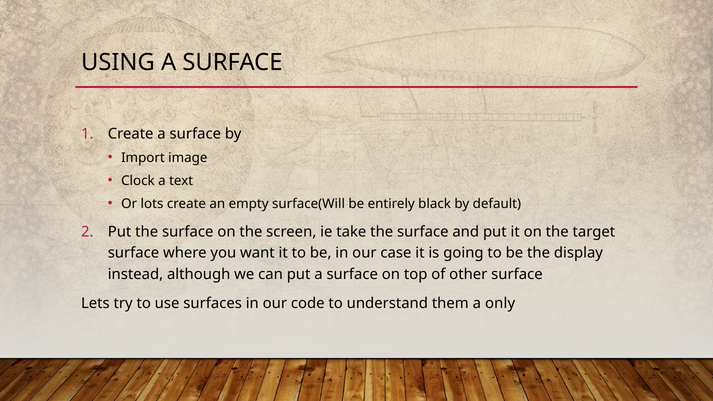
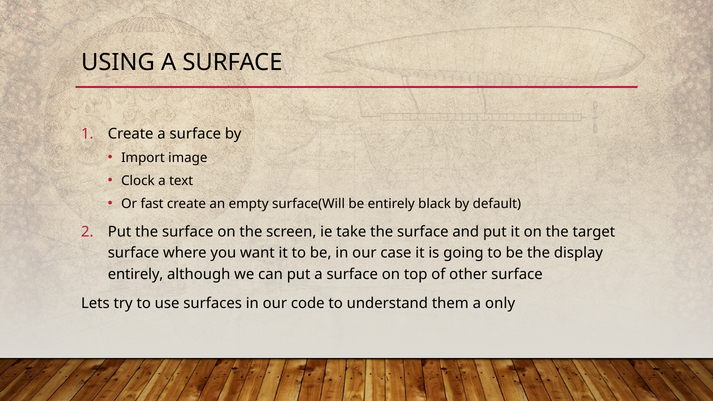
lots: lots -> fast (152, 204)
instead: instead -> entirely (136, 275)
